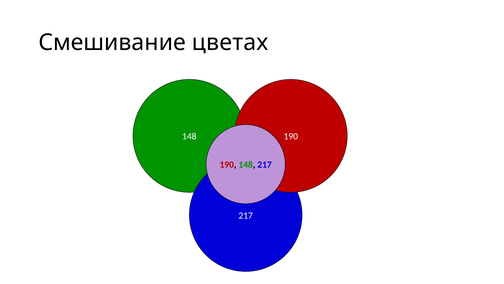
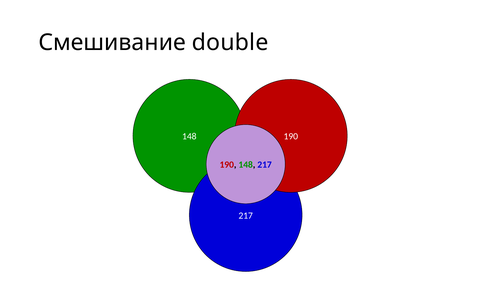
цветах: цветах -> double (230, 42)
